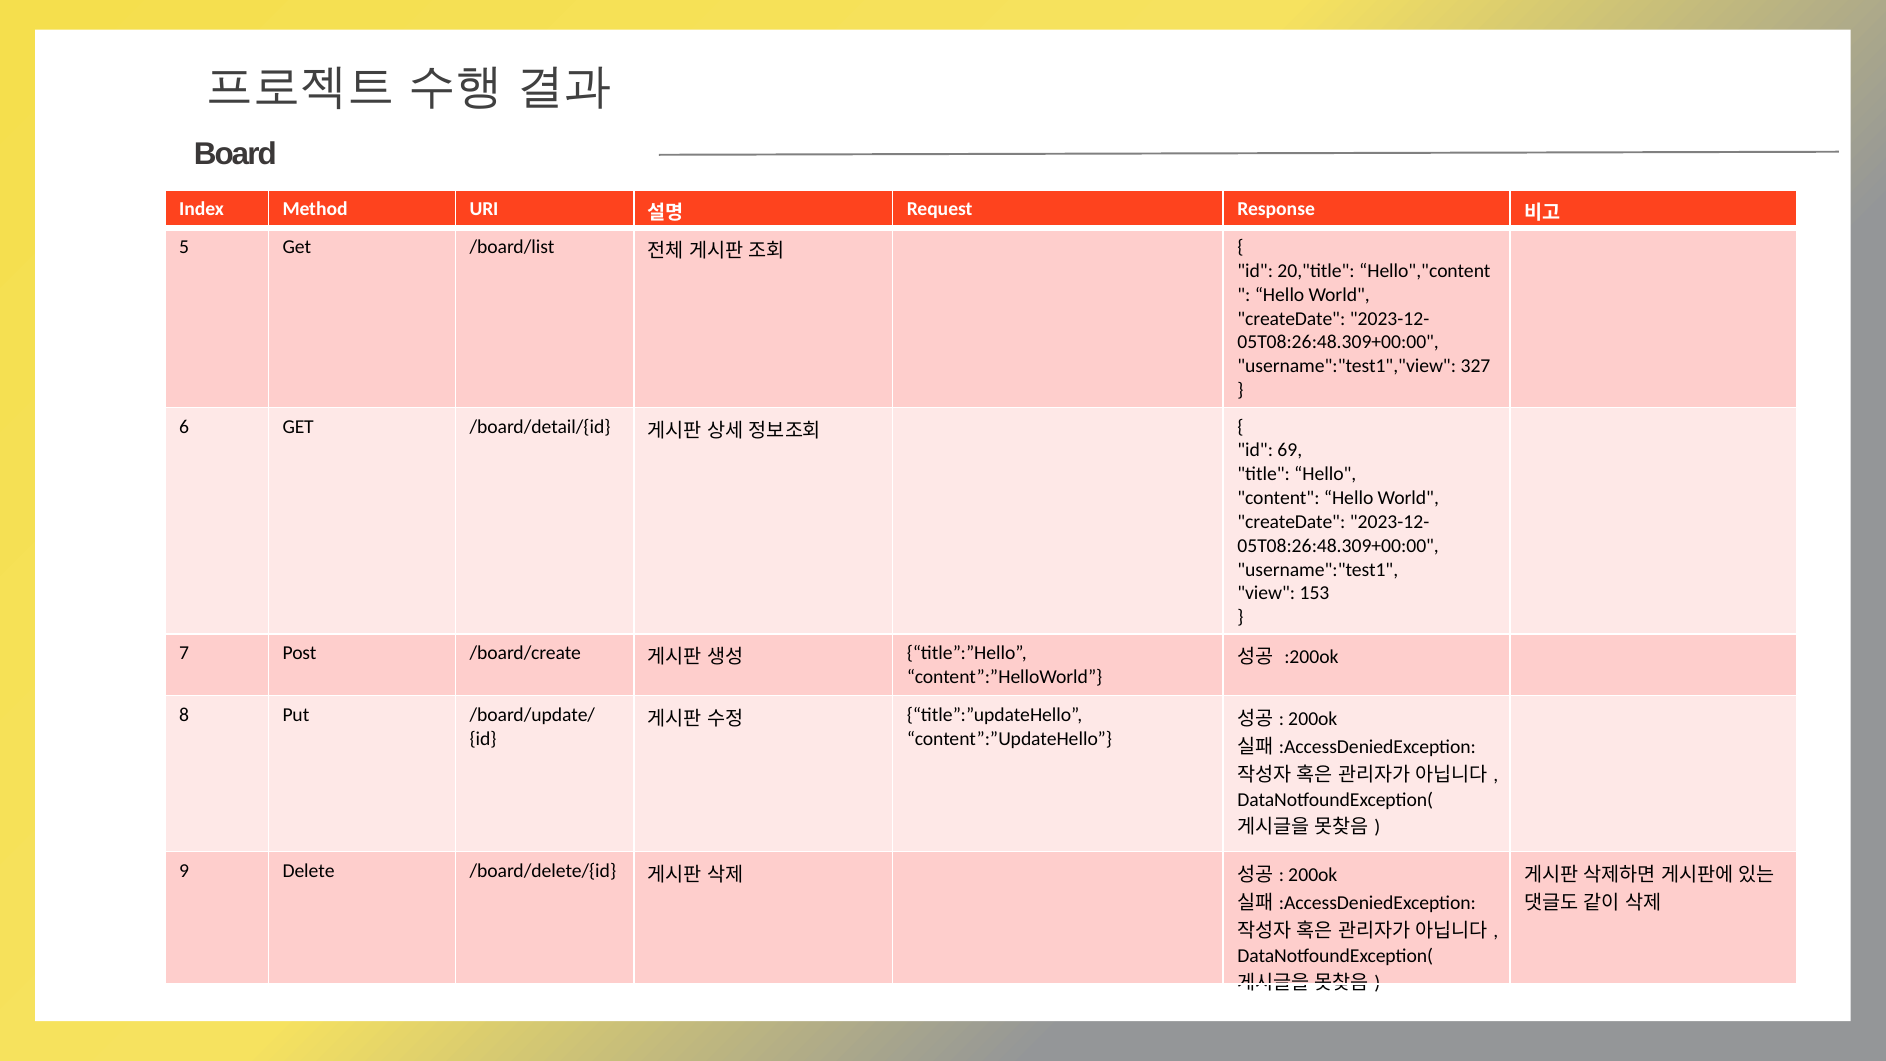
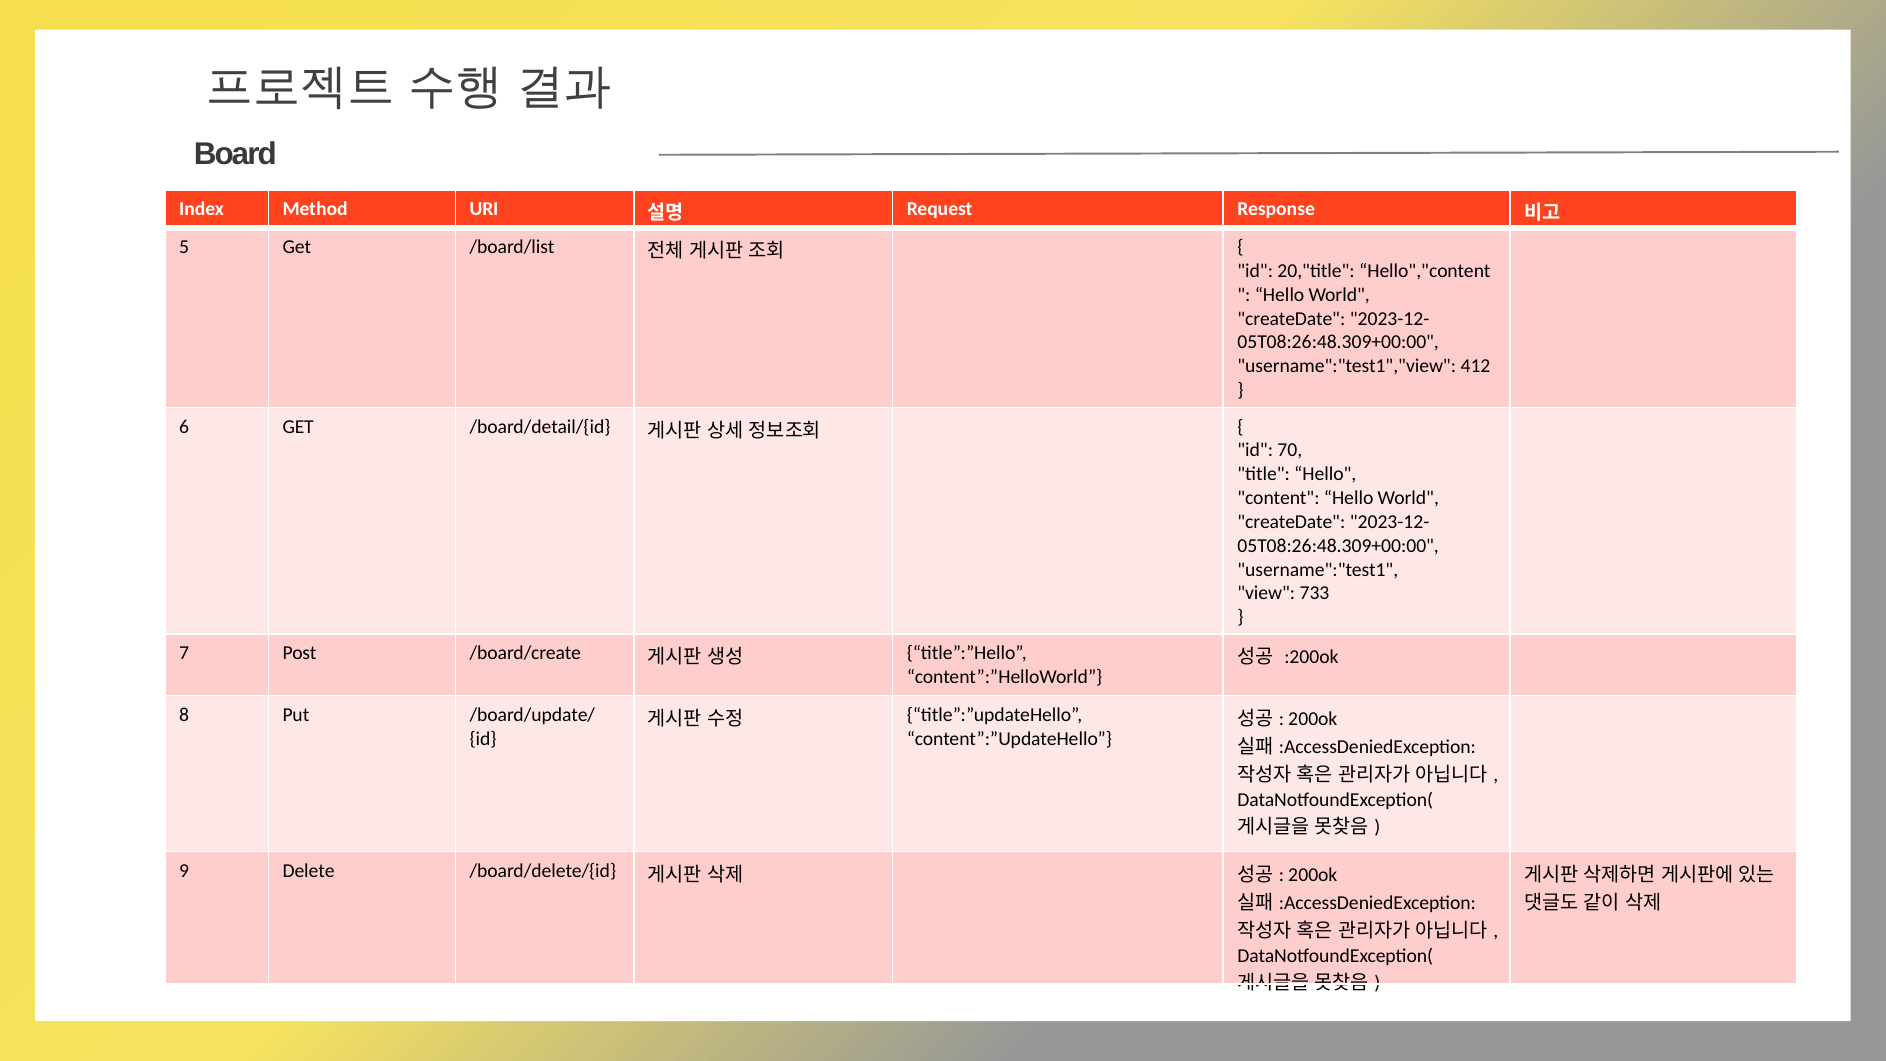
327: 327 -> 412 (1476, 366)
69: 69 -> 70 (1290, 450)
153: 153 -> 733 (1315, 593)
